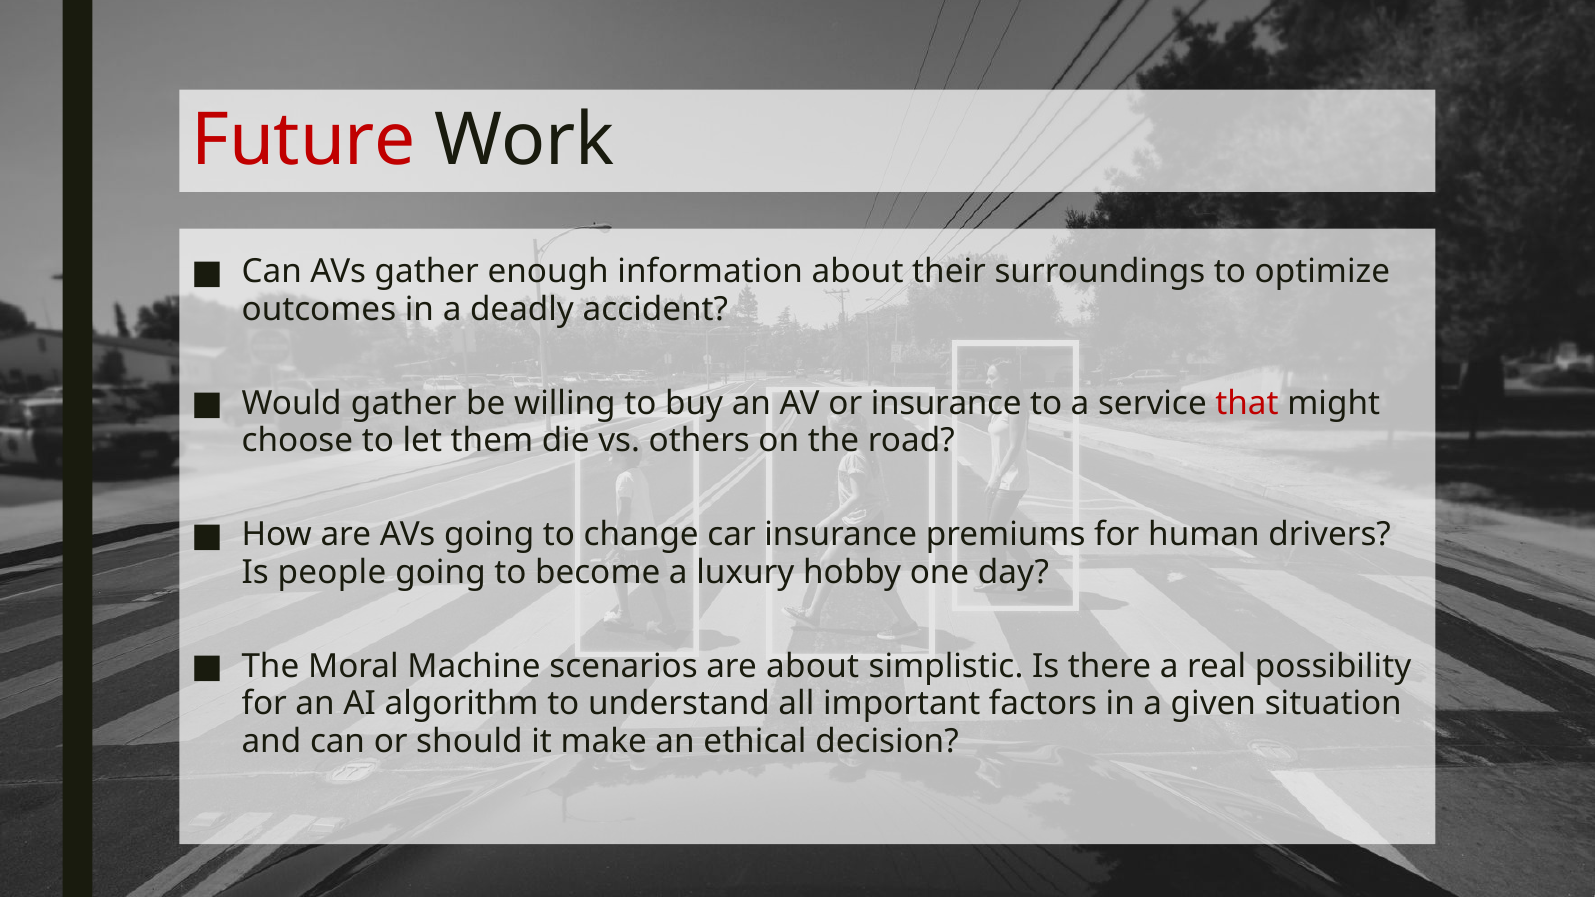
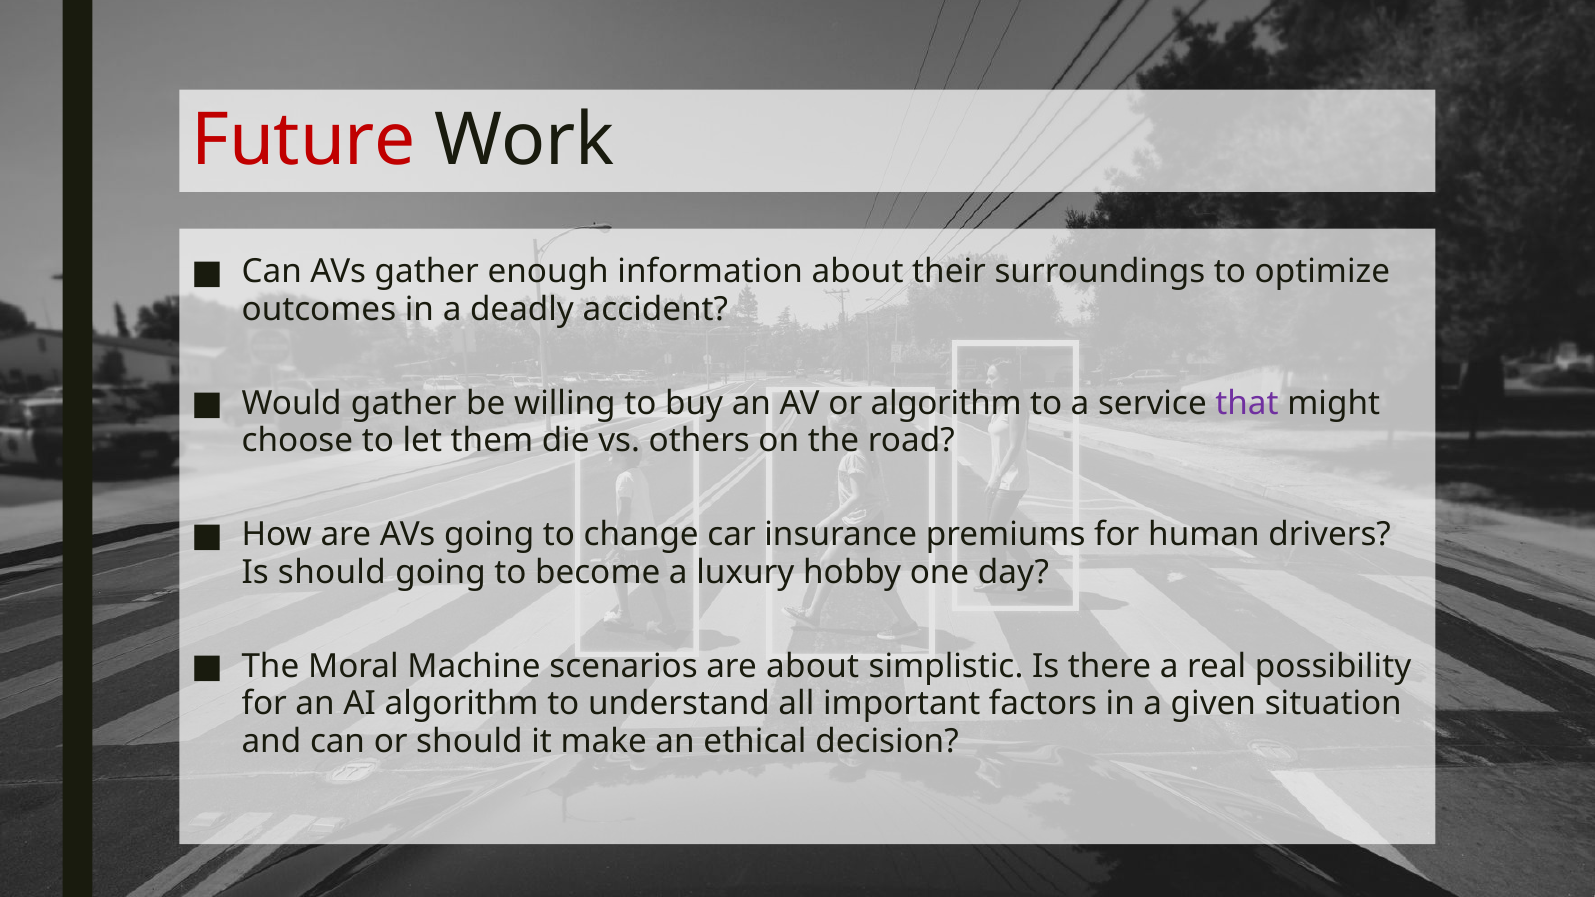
or insurance: insurance -> algorithm (946, 403)
that colour: red -> purple (1247, 403)
Is people: people -> should (332, 572)
